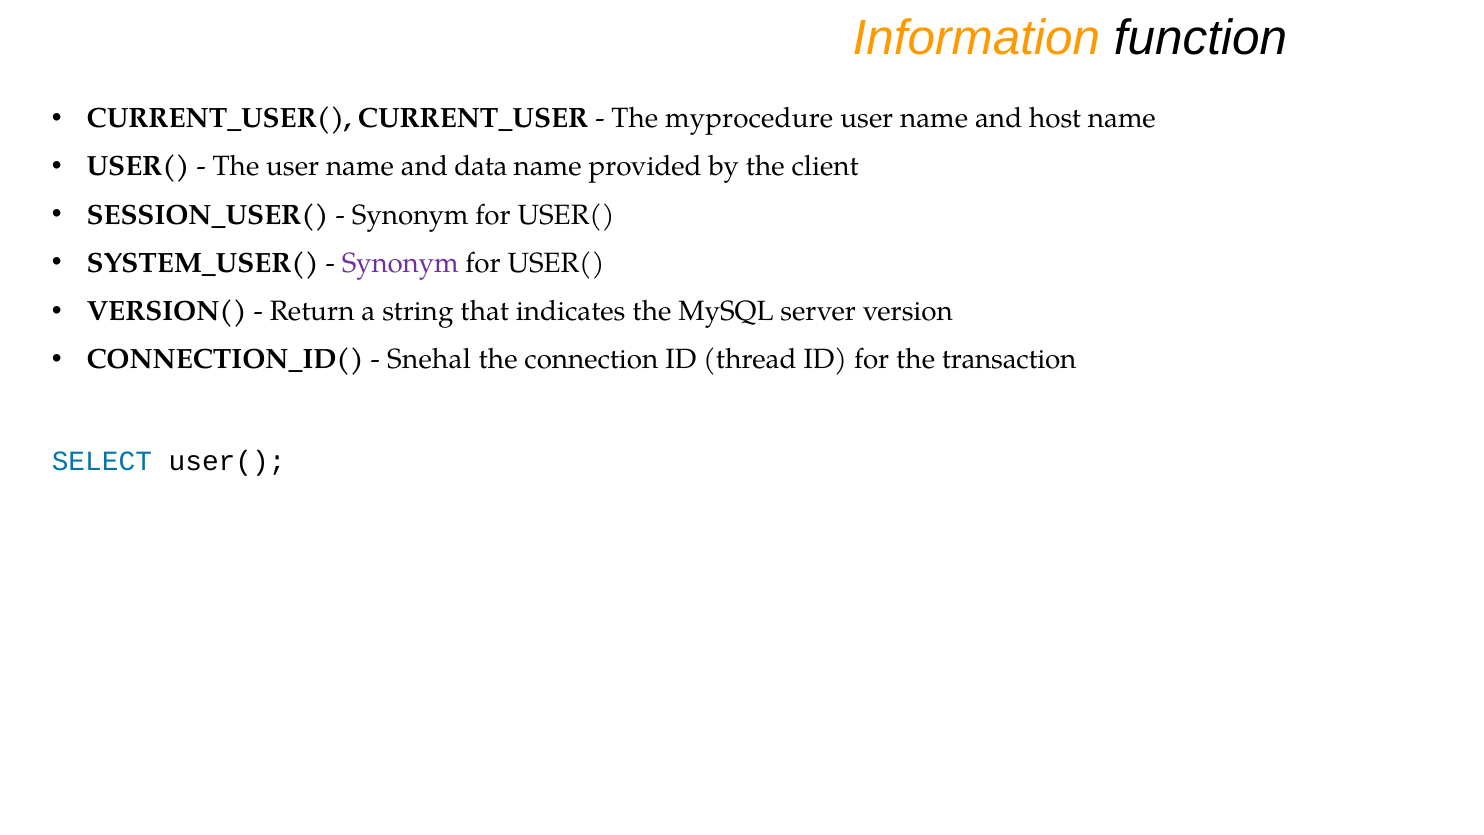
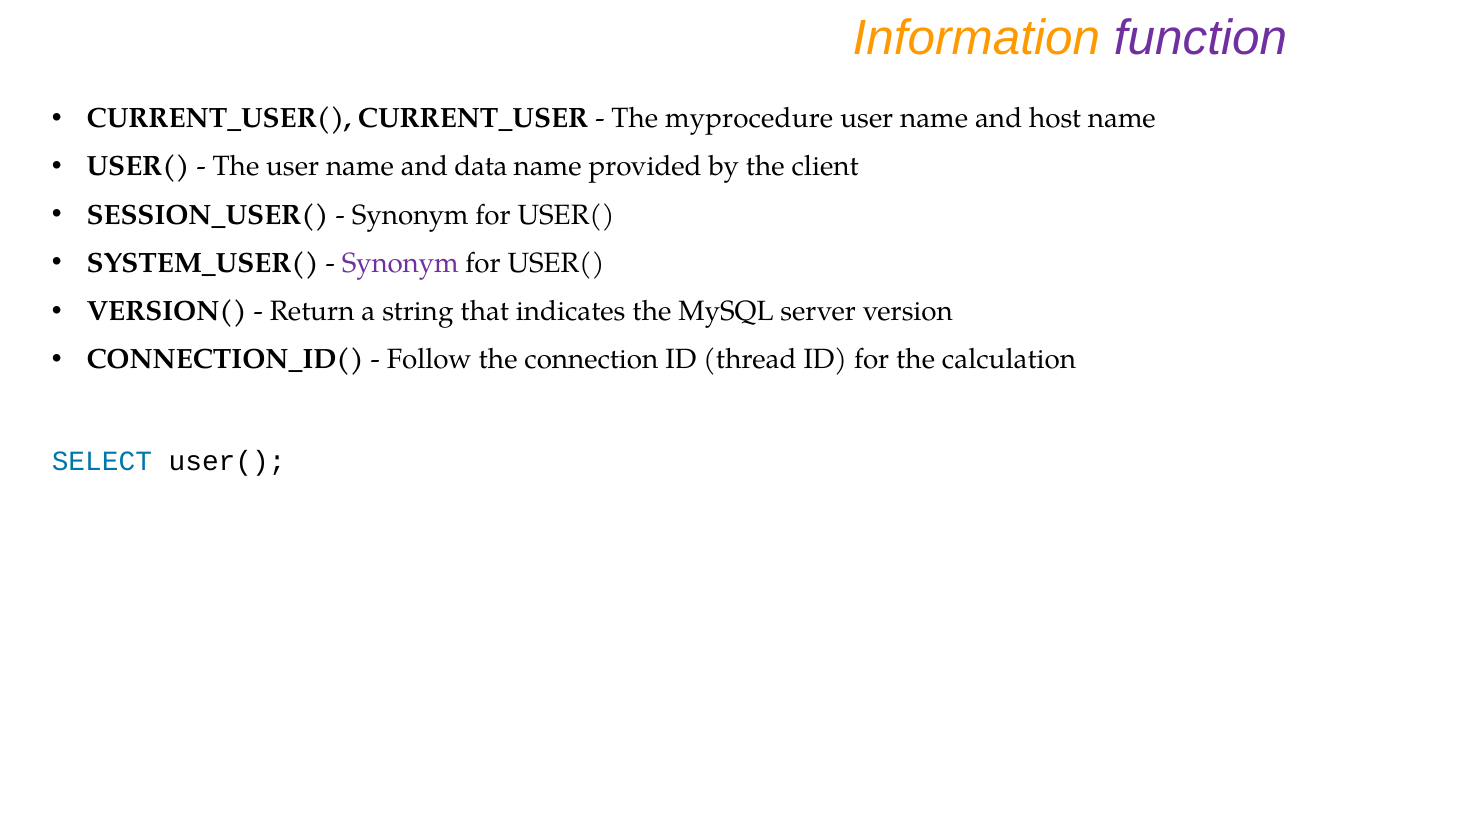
function colour: black -> purple (1200, 39)
Snehal: Snehal -> Follow (429, 359)
transaction: transaction -> calculation (1009, 359)
